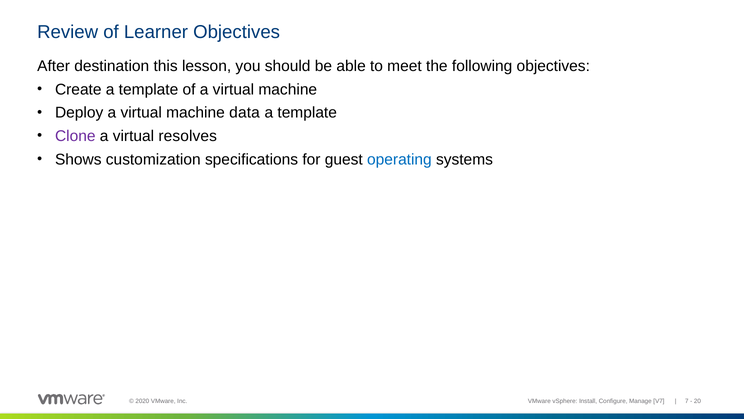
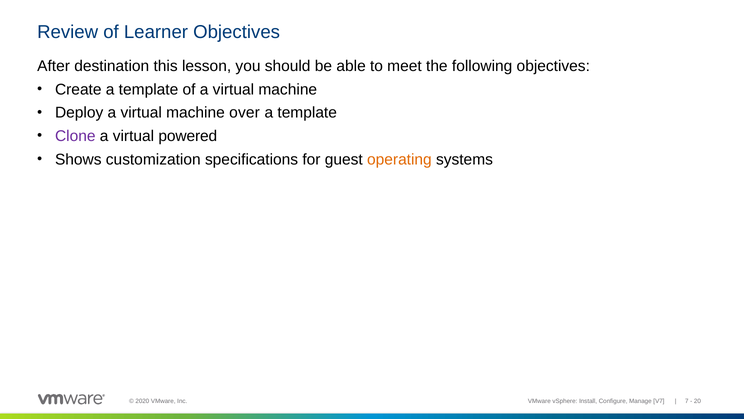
data: data -> over (245, 113)
resolves: resolves -> powered (188, 136)
operating colour: blue -> orange (399, 159)
